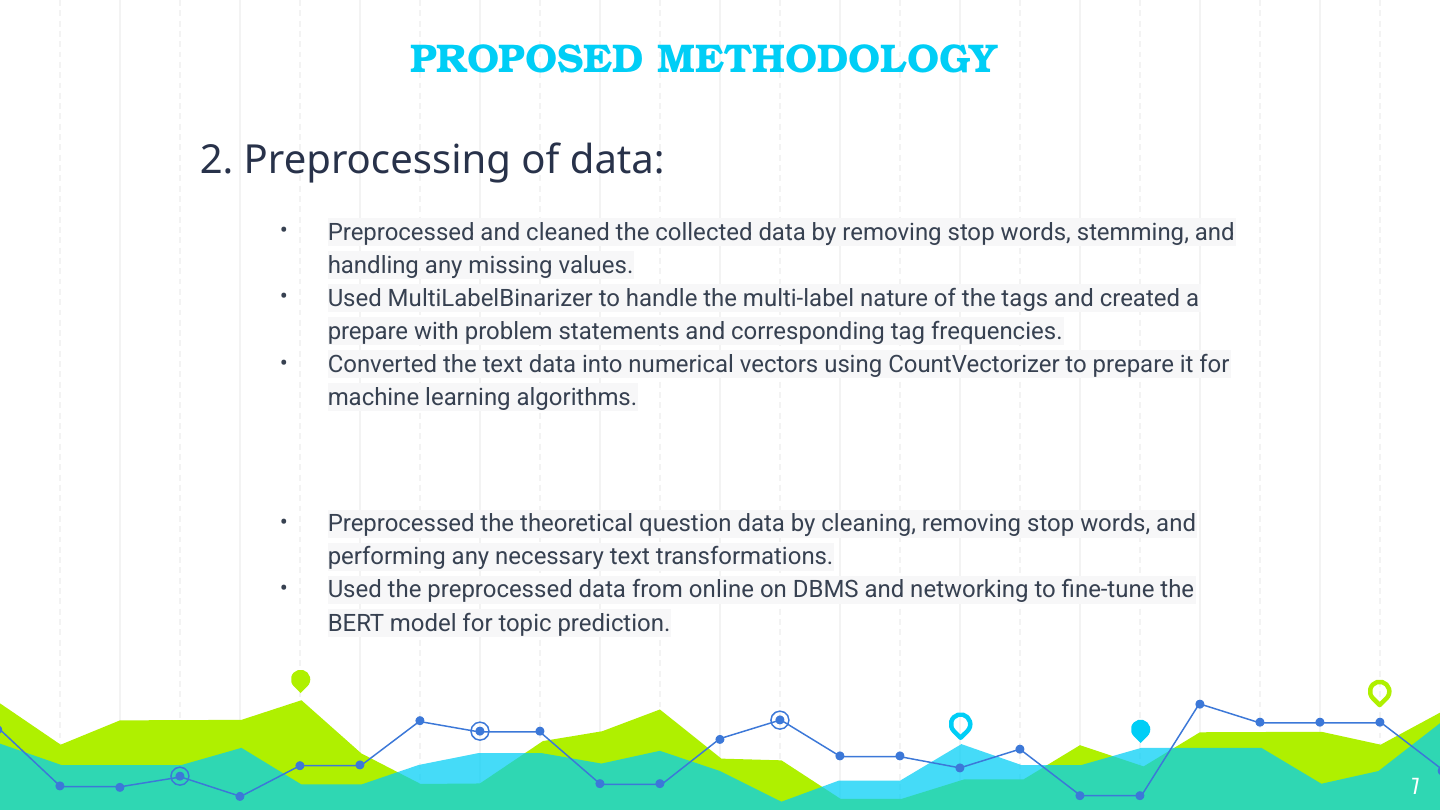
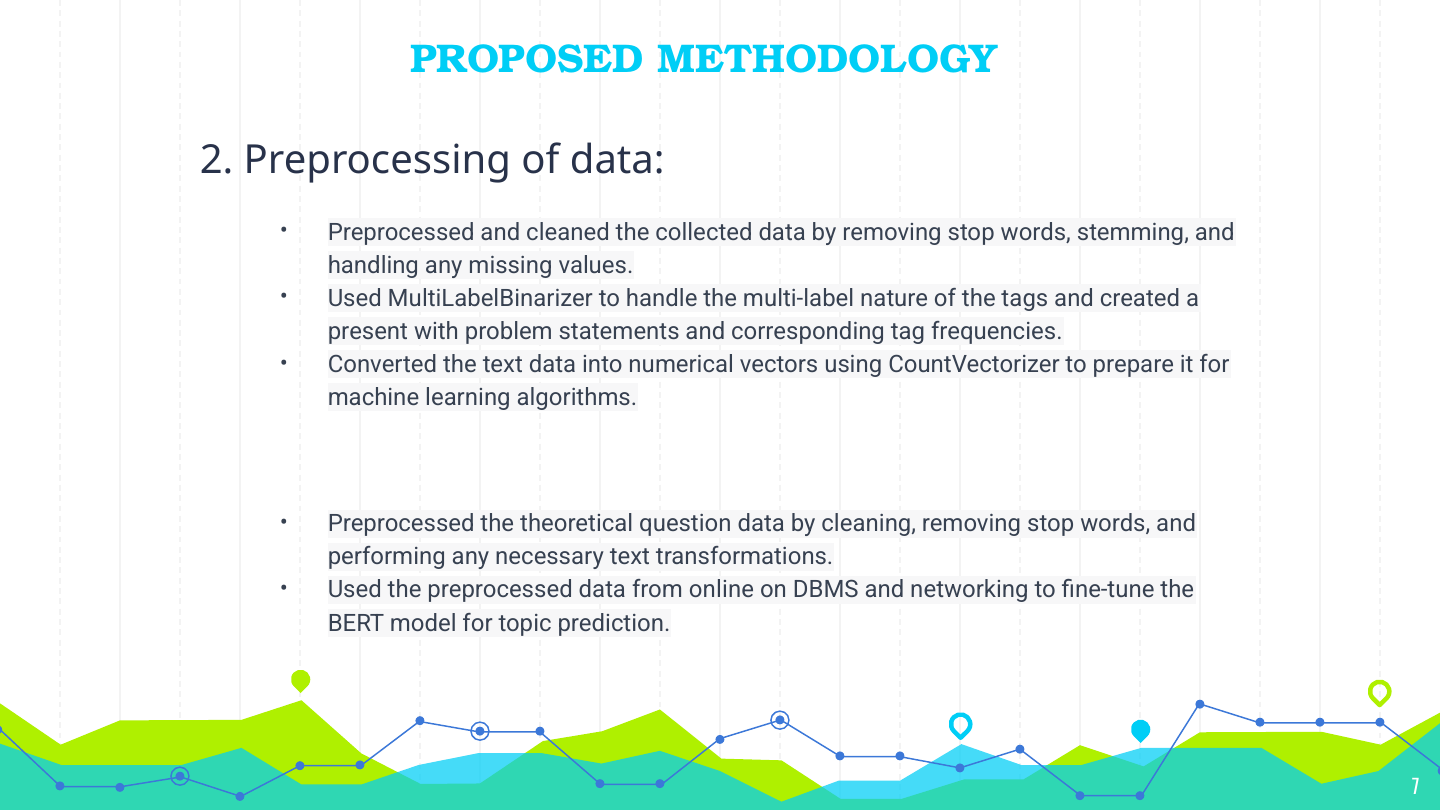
prepare: prepare -> present (368, 331)
